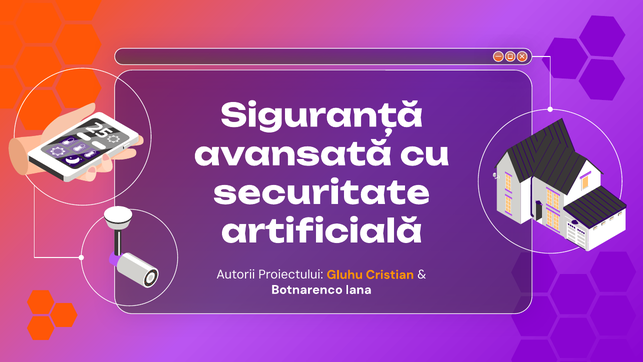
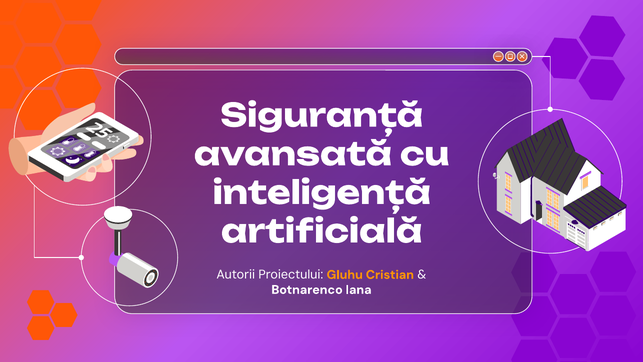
securitate: securitate -> inteligență (322, 193)
